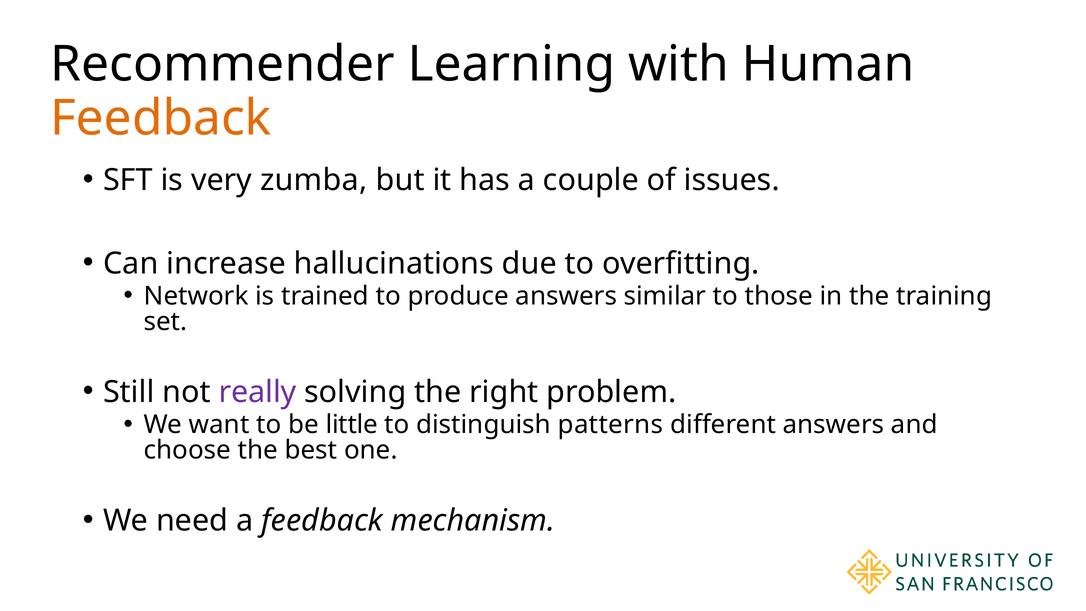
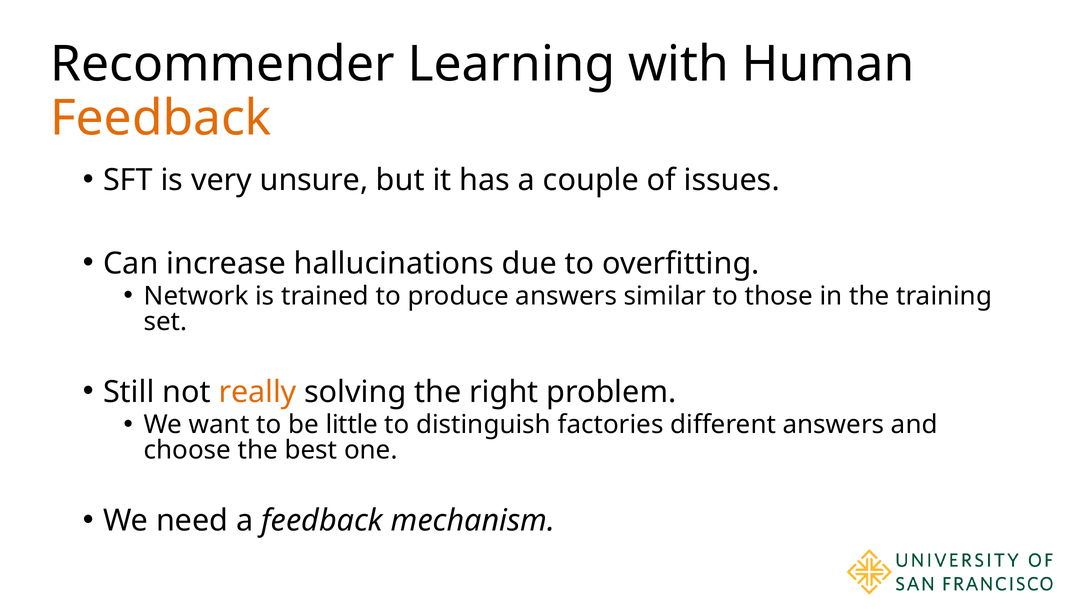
zumba: zumba -> unsure (314, 180)
really colour: purple -> orange (258, 392)
patterns: patterns -> factories (611, 425)
